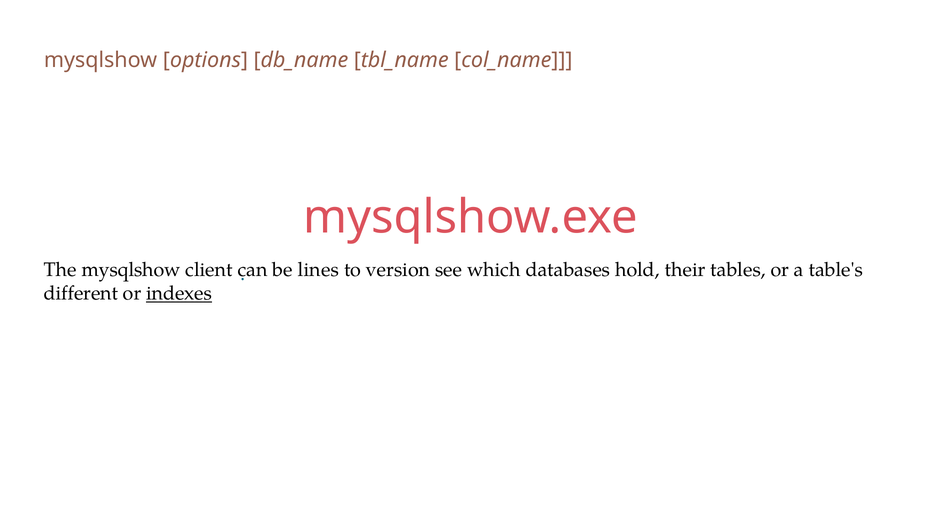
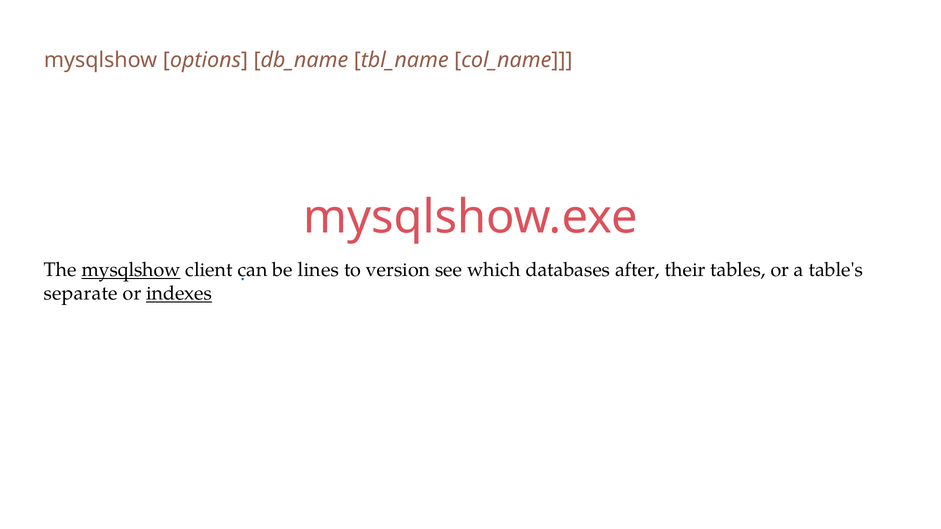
mysqlshow underline: none -> present (131, 270)
hold: hold -> after (637, 270)
different: different -> separate (81, 294)
